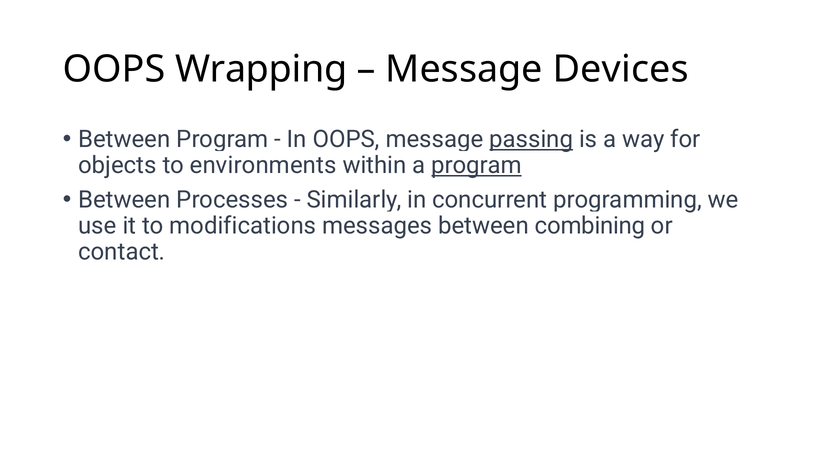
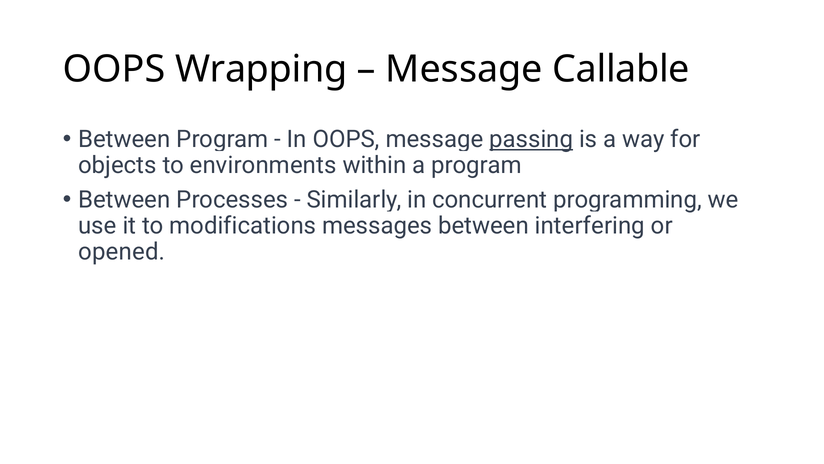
Devices: Devices -> Callable (621, 69)
program underline: present -> none (477, 165)
combining: combining -> interfering (590, 226)
contact: contact -> opened (122, 252)
